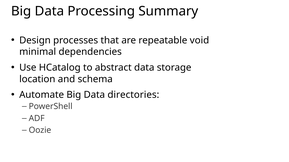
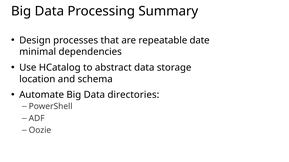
void: void -> date (200, 40)
